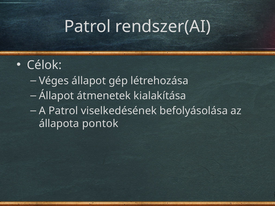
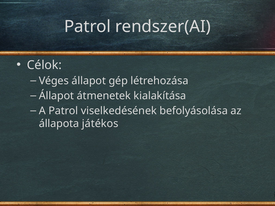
pontok: pontok -> játékos (100, 124)
